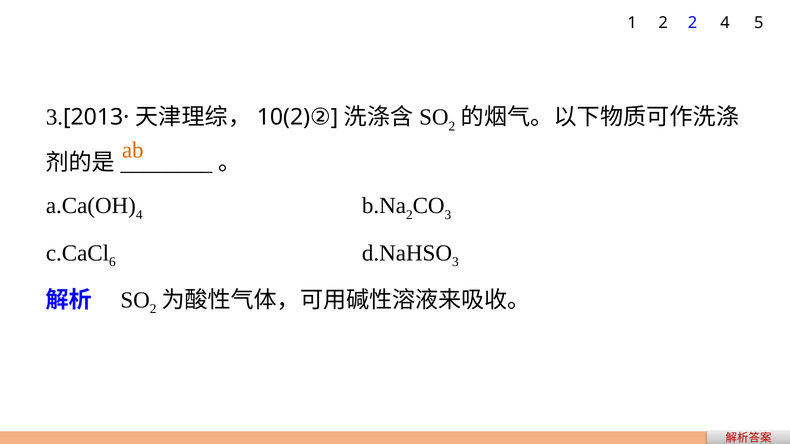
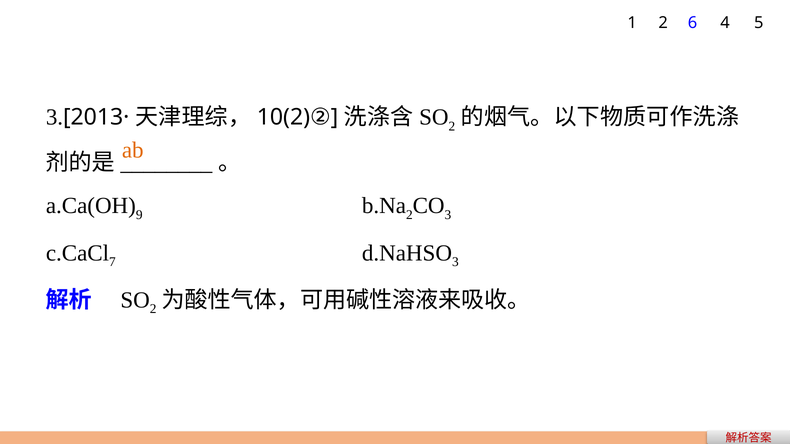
2 2: 2 -> 6 (693, 23)
4: 4 -> 9 (139, 215)
6: 6 -> 7 (112, 262)
